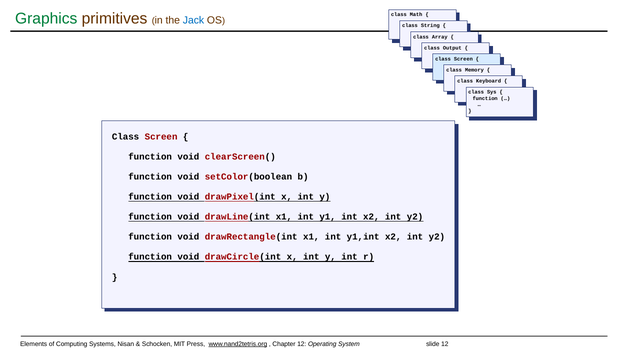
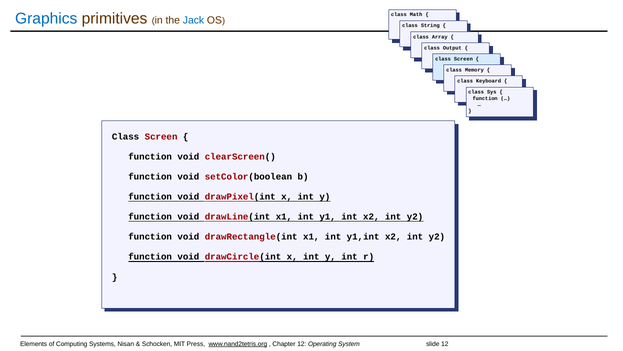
Graphics colour: green -> blue (46, 19)
